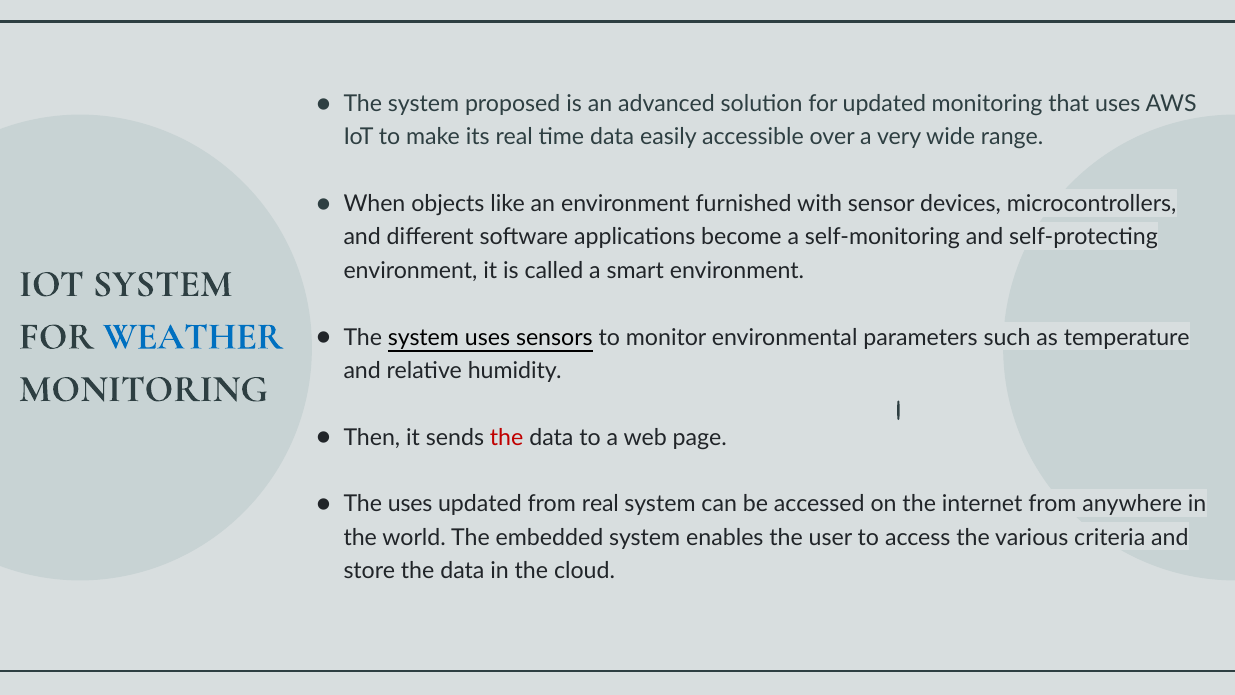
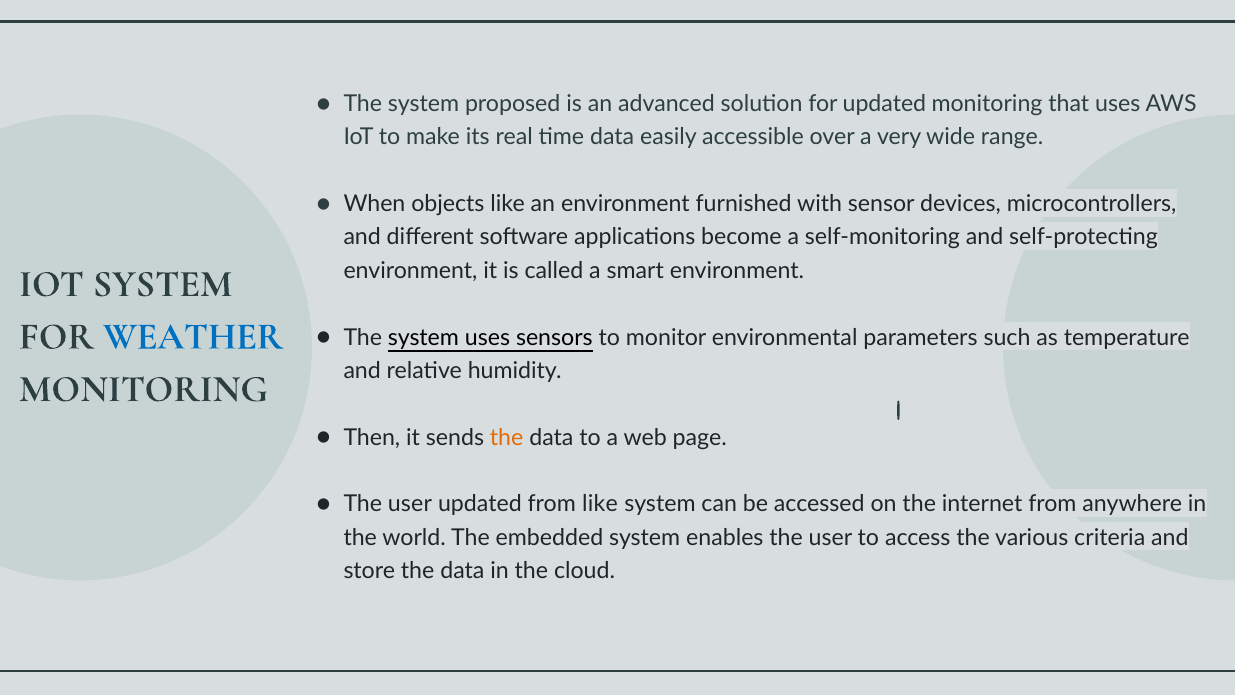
the colour: red -> orange (507, 437)
uses: uses -> user (410, 504)
from real: real -> like (600, 504)
